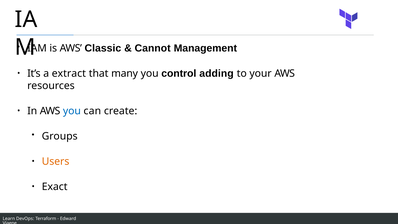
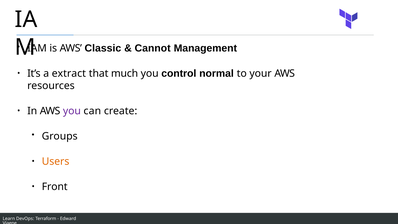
many: many -> much (125, 73)
adding: adding -> normal (217, 73)
you colour: blue -> purple (72, 111)
Exact: Exact -> Front (55, 187)
